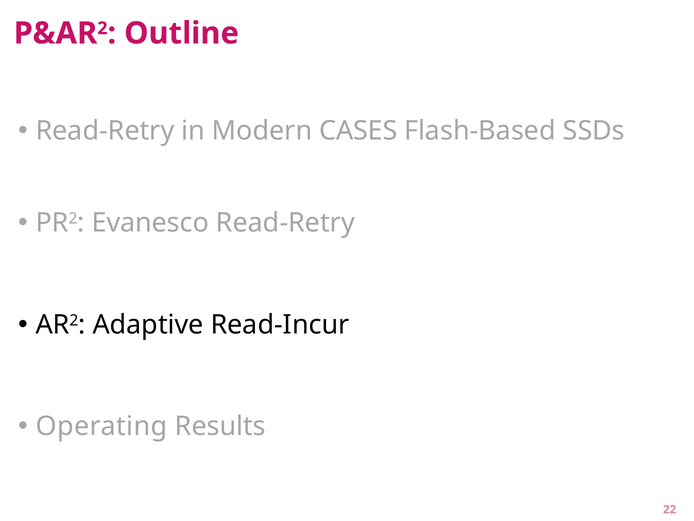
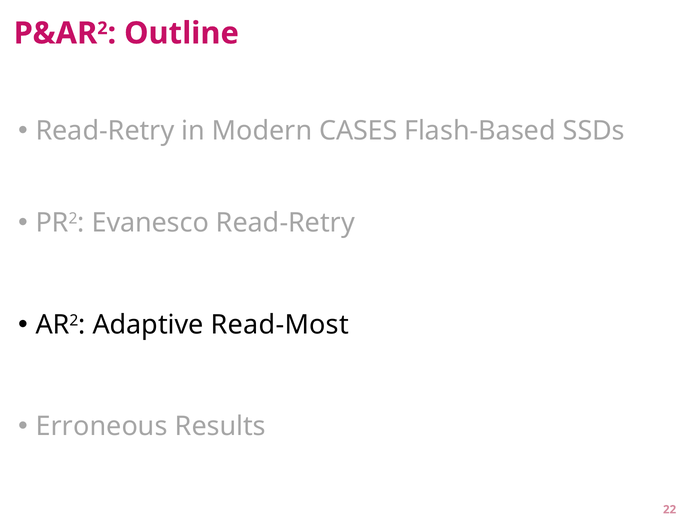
Read-Incur: Read-Incur -> Read-Most (280, 324)
Operating: Operating -> Erroneous (102, 426)
